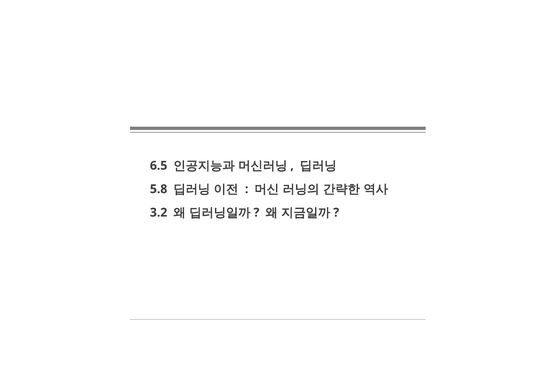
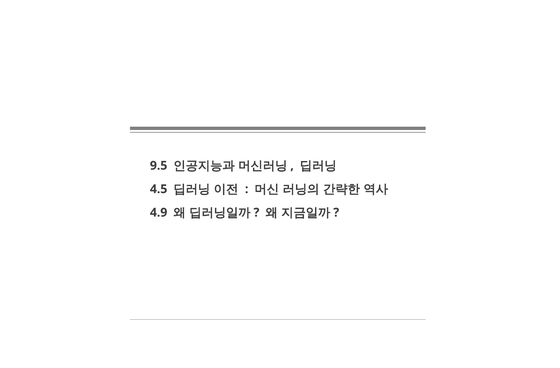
6.5: 6.5 -> 9.5 (159, 166)
5.8: 5.8 -> 4.5 (159, 189)
3.2: 3.2 -> 4.9 (159, 212)
